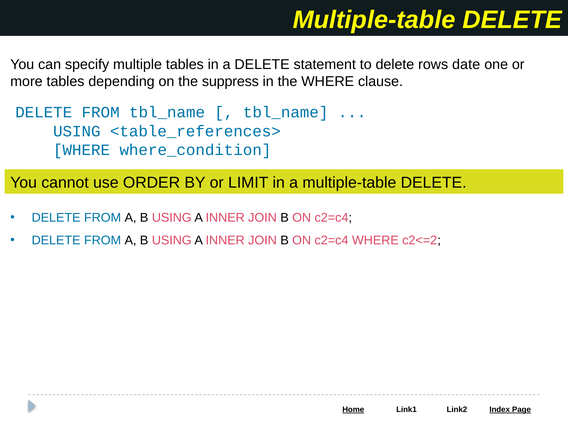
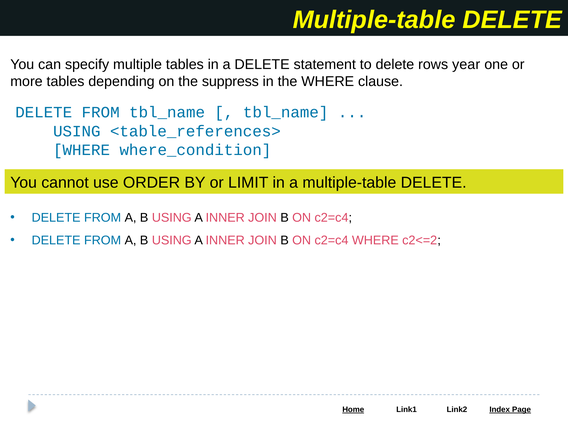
date: date -> year (466, 64)
